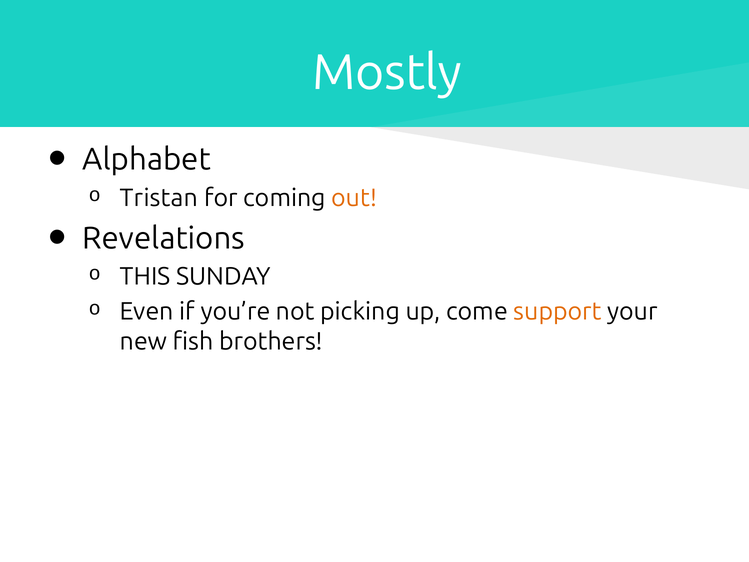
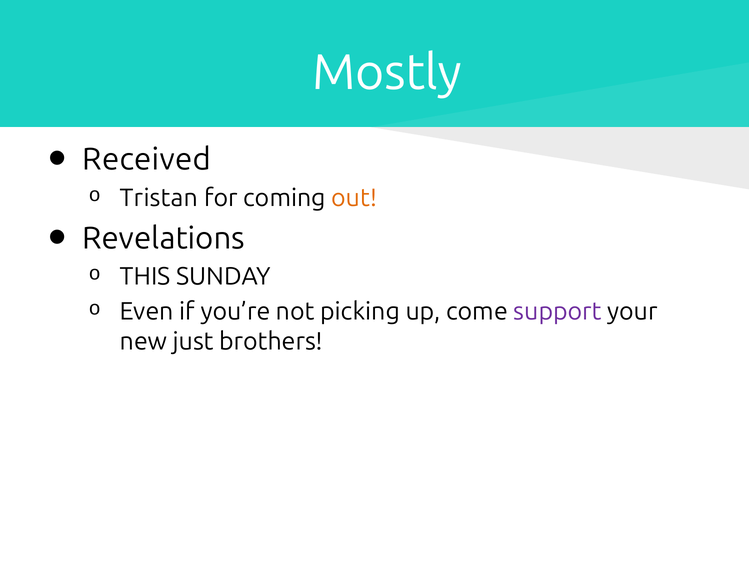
Alphabet: Alphabet -> Received (147, 159)
support colour: orange -> purple (558, 311)
fish: fish -> just (193, 341)
